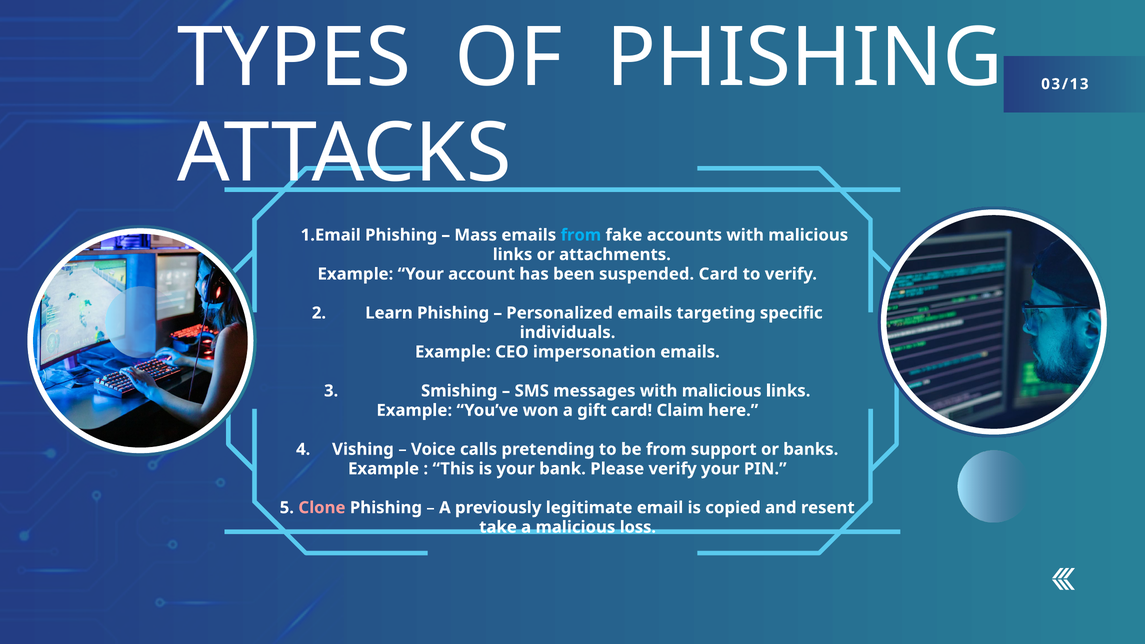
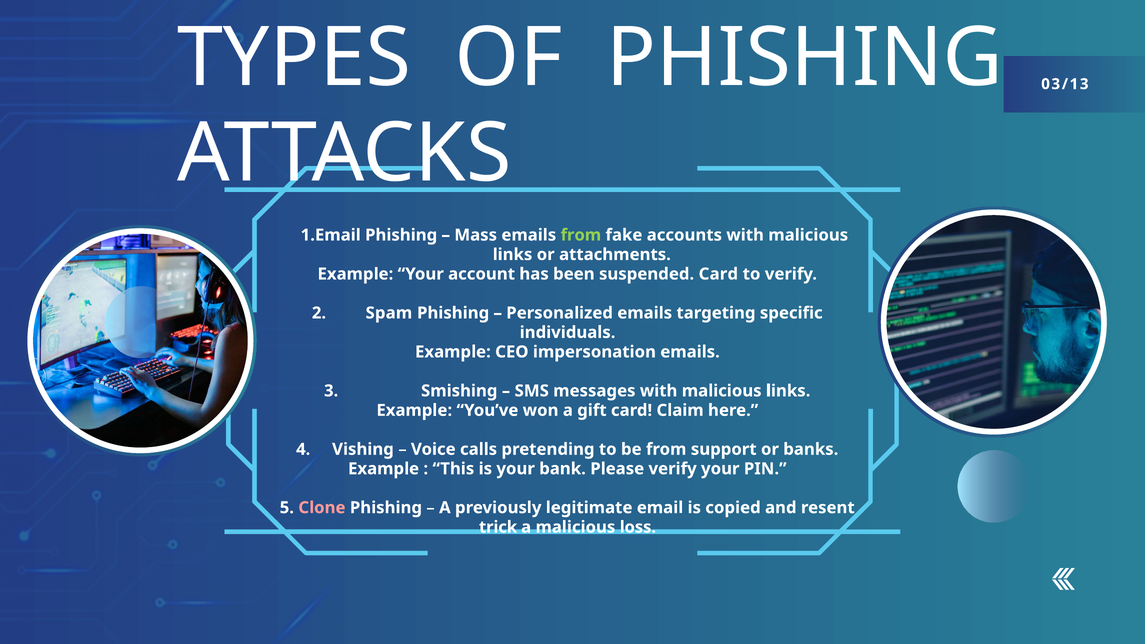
from colour: light blue -> light green (581, 235)
Learn: Learn -> Spam (389, 313)
take: take -> trick (498, 527)
